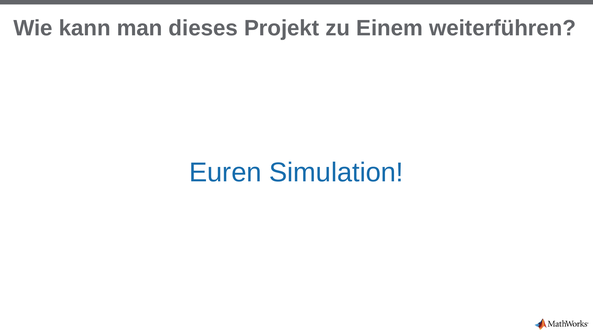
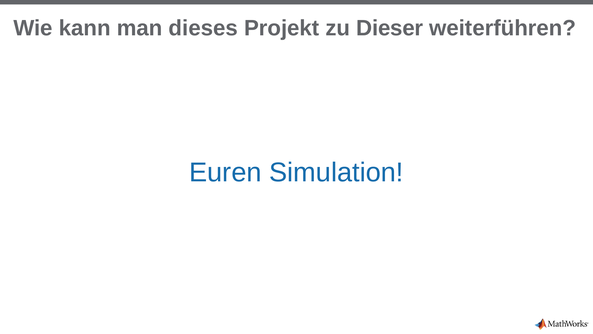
Einem: Einem -> Dieser (390, 28)
